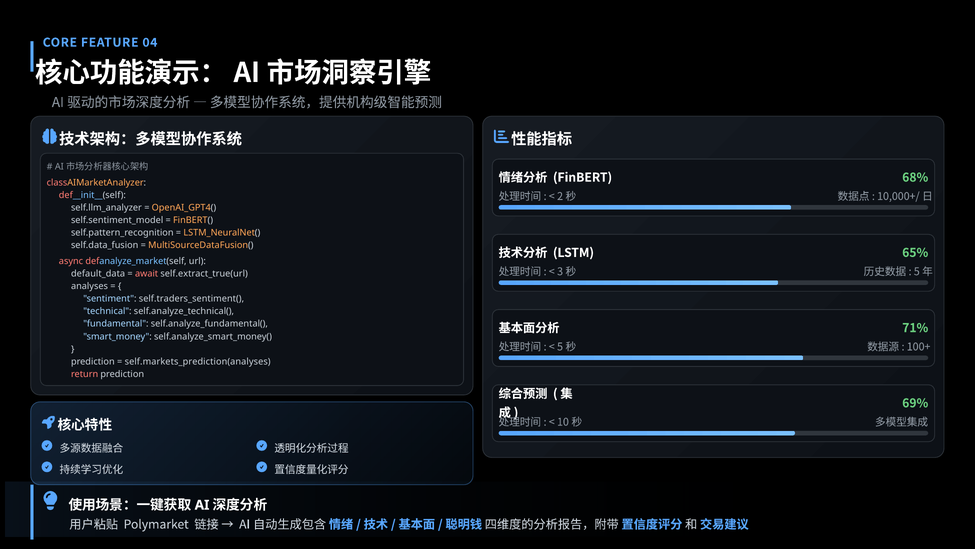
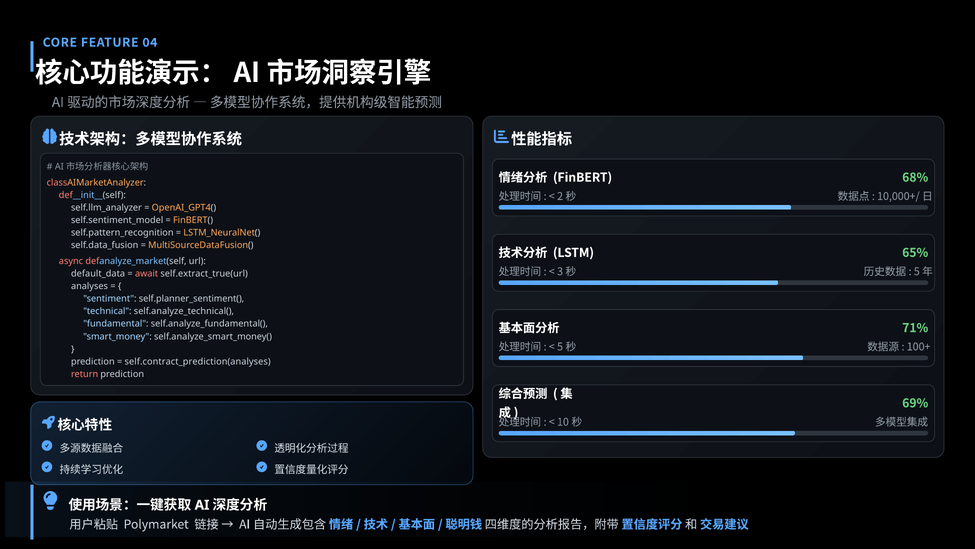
self.traders_sentiment(: self.traders_sentiment( -> self.planner_sentiment( (192, 298)
self.markets_prediction(analyses: self.markets_prediction(analyses -> self.contract_prediction(analyses (198, 361)
